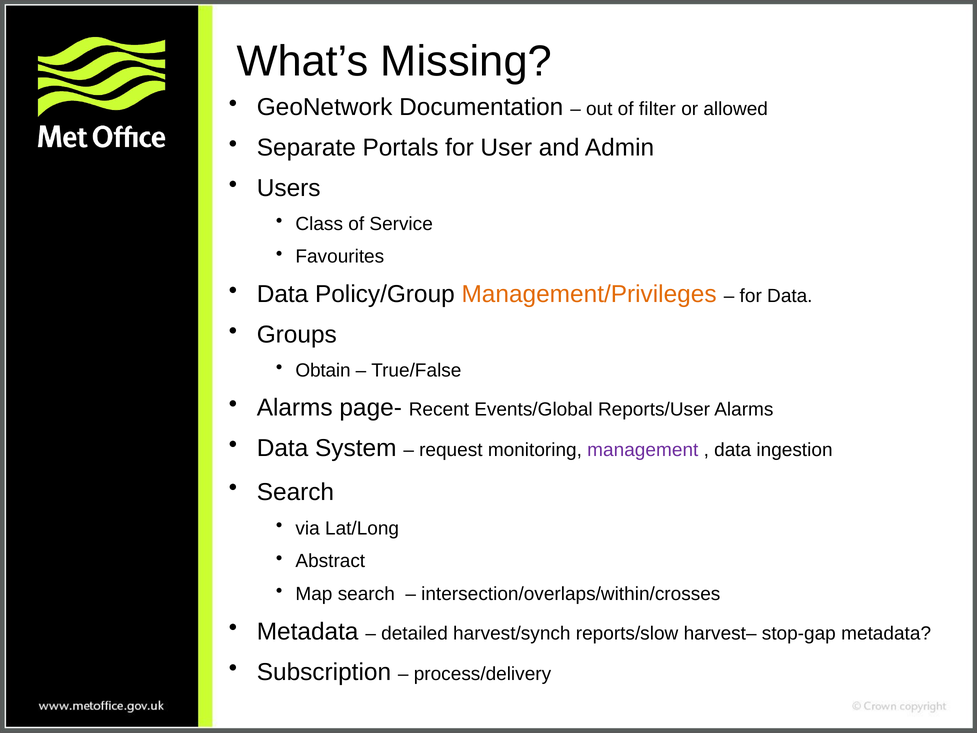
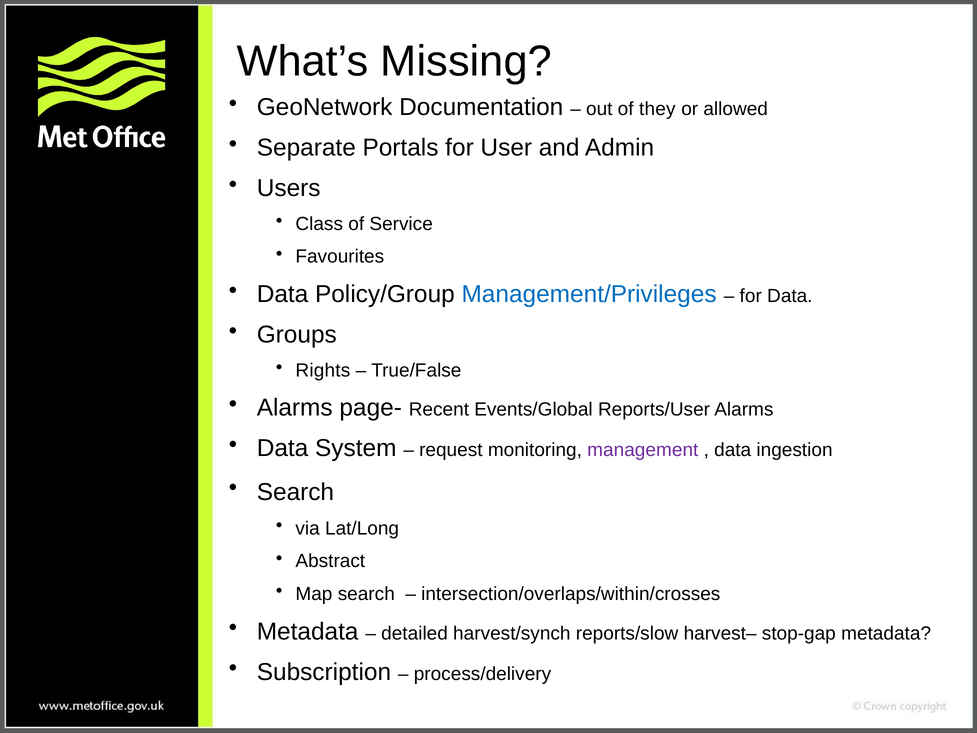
filter: filter -> they (657, 109)
Management/Privileges colour: orange -> blue (589, 294)
Obtain: Obtain -> Rights (323, 370)
